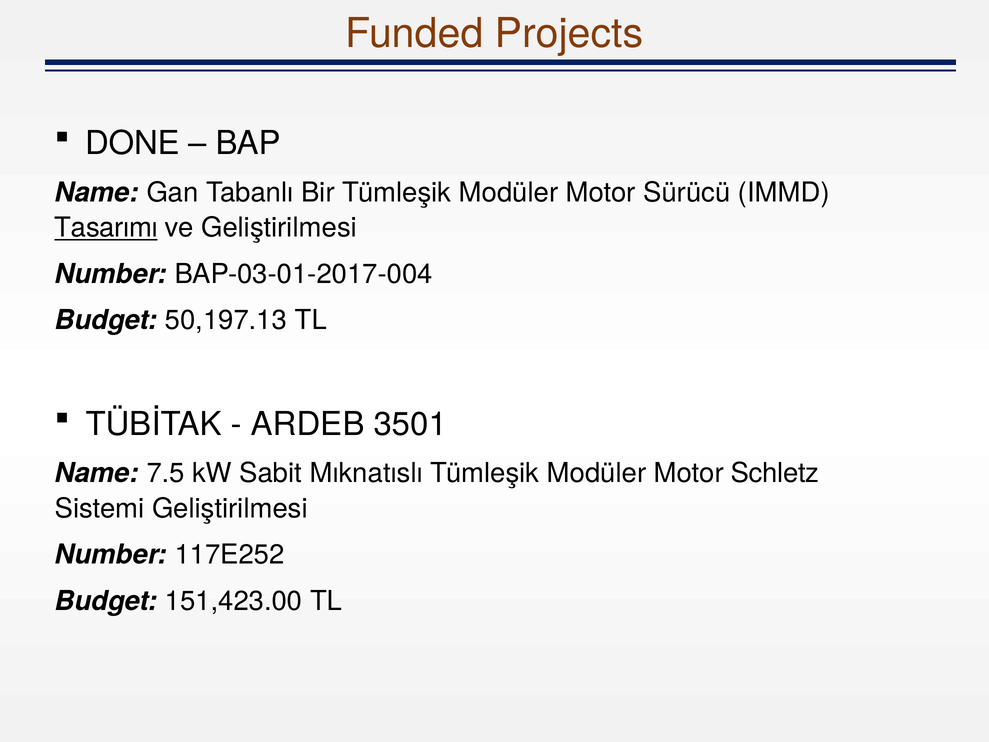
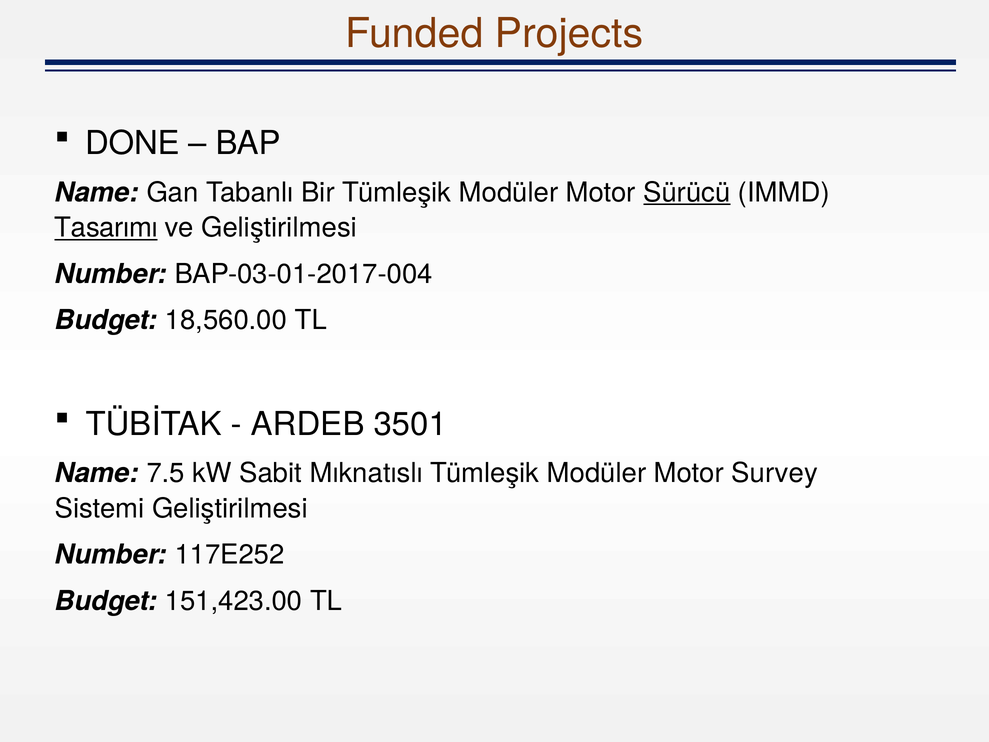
Sürücü underline: none -> present (687, 193)
50,197.13: 50,197.13 -> 18,560.00 (226, 320)
Schletz: Schletz -> Survey (775, 473)
